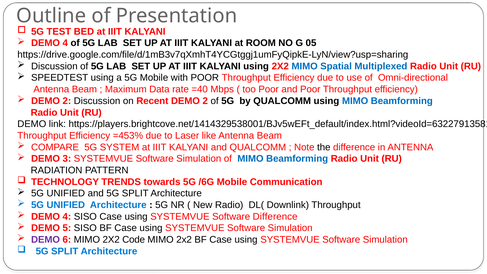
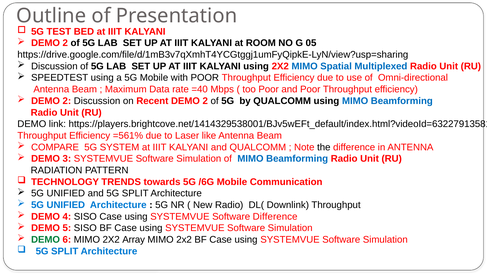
4: 4 -> 2 (65, 43)
=453%: =453% -> =561% (128, 136)
DEMO colour: purple -> green (46, 240)
Code: Code -> Array (134, 240)
